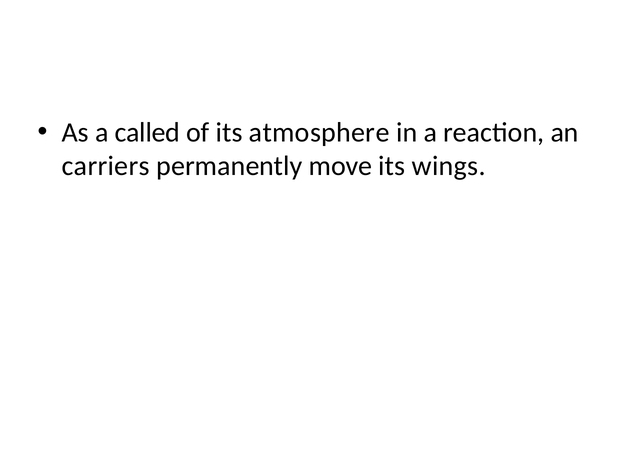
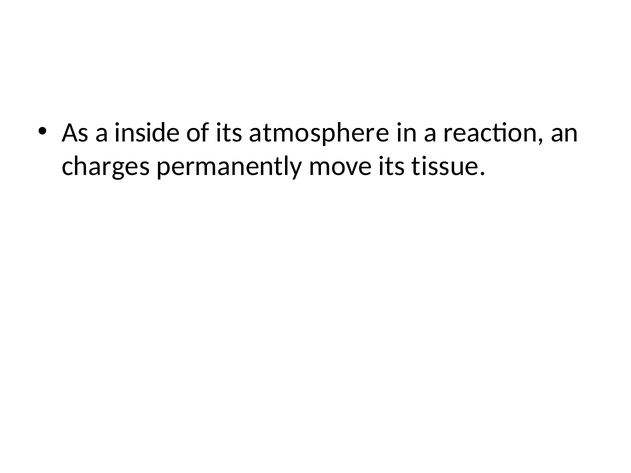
called: called -> inside (147, 132)
carriers: carriers -> charges (106, 166)
wings: wings -> tissue (449, 166)
